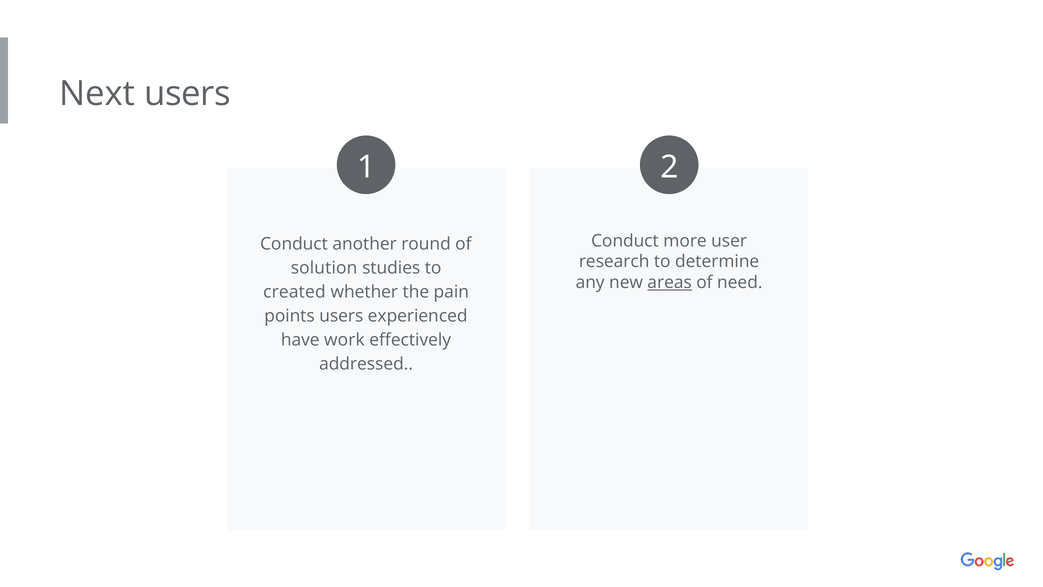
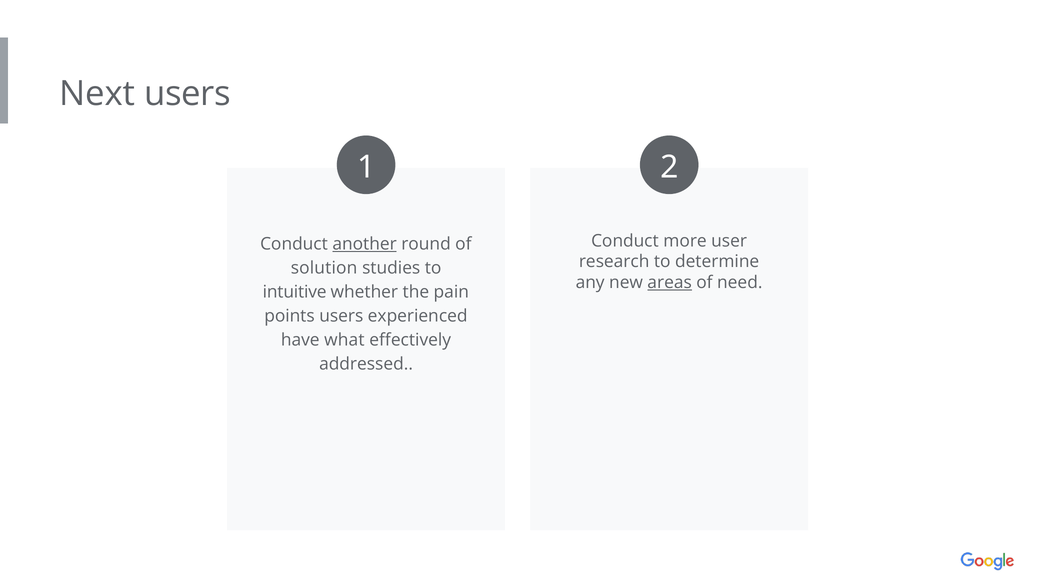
another underline: none -> present (365, 244)
created: created -> intuitive (295, 292)
work: work -> what (344, 340)
